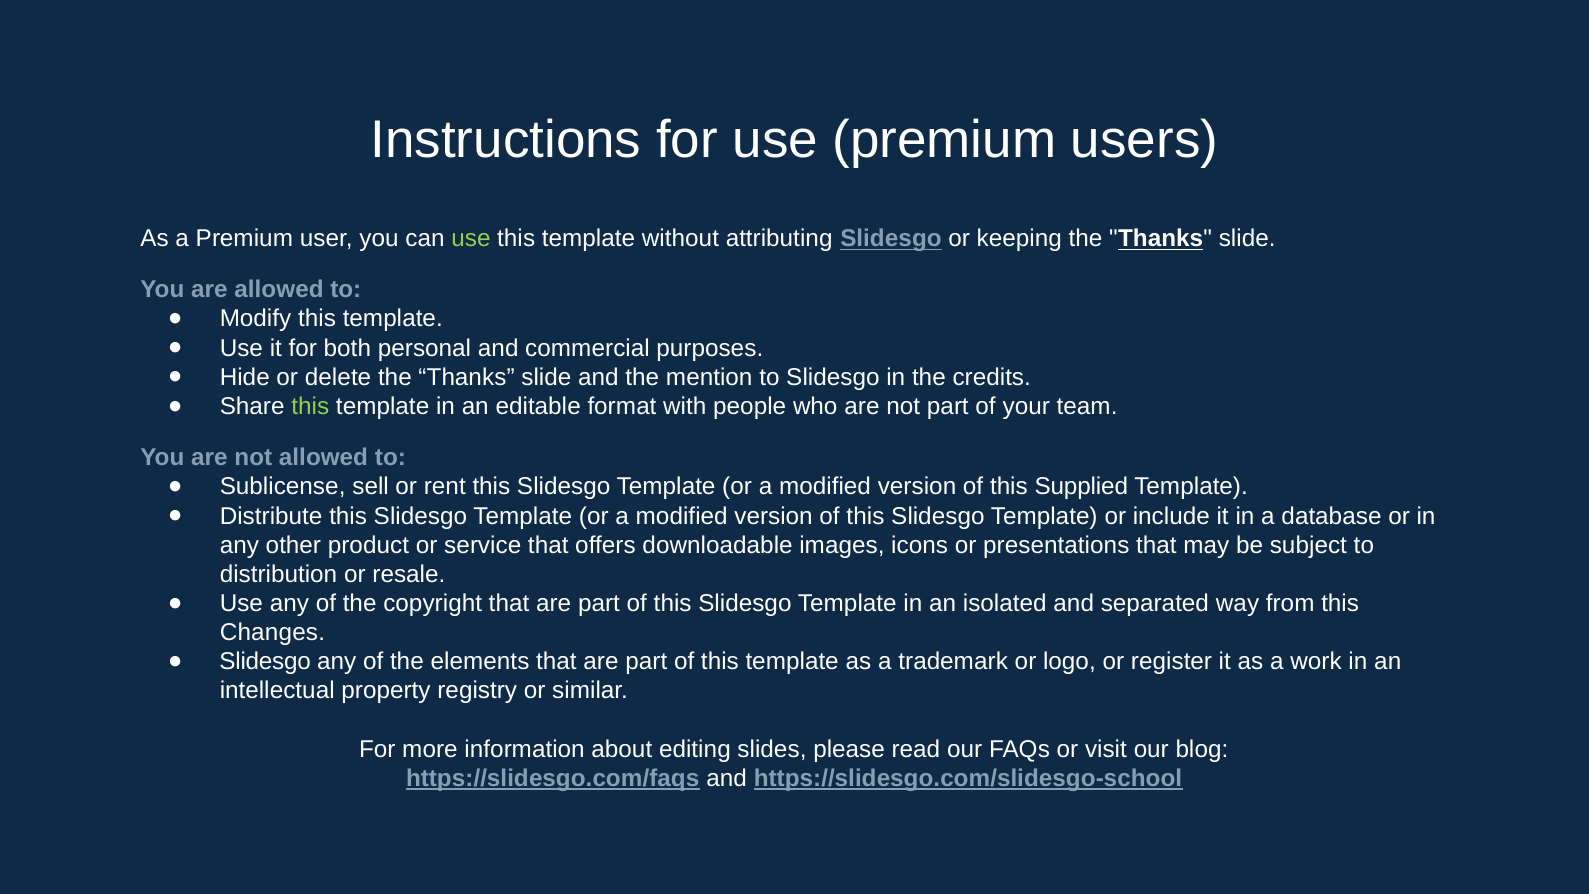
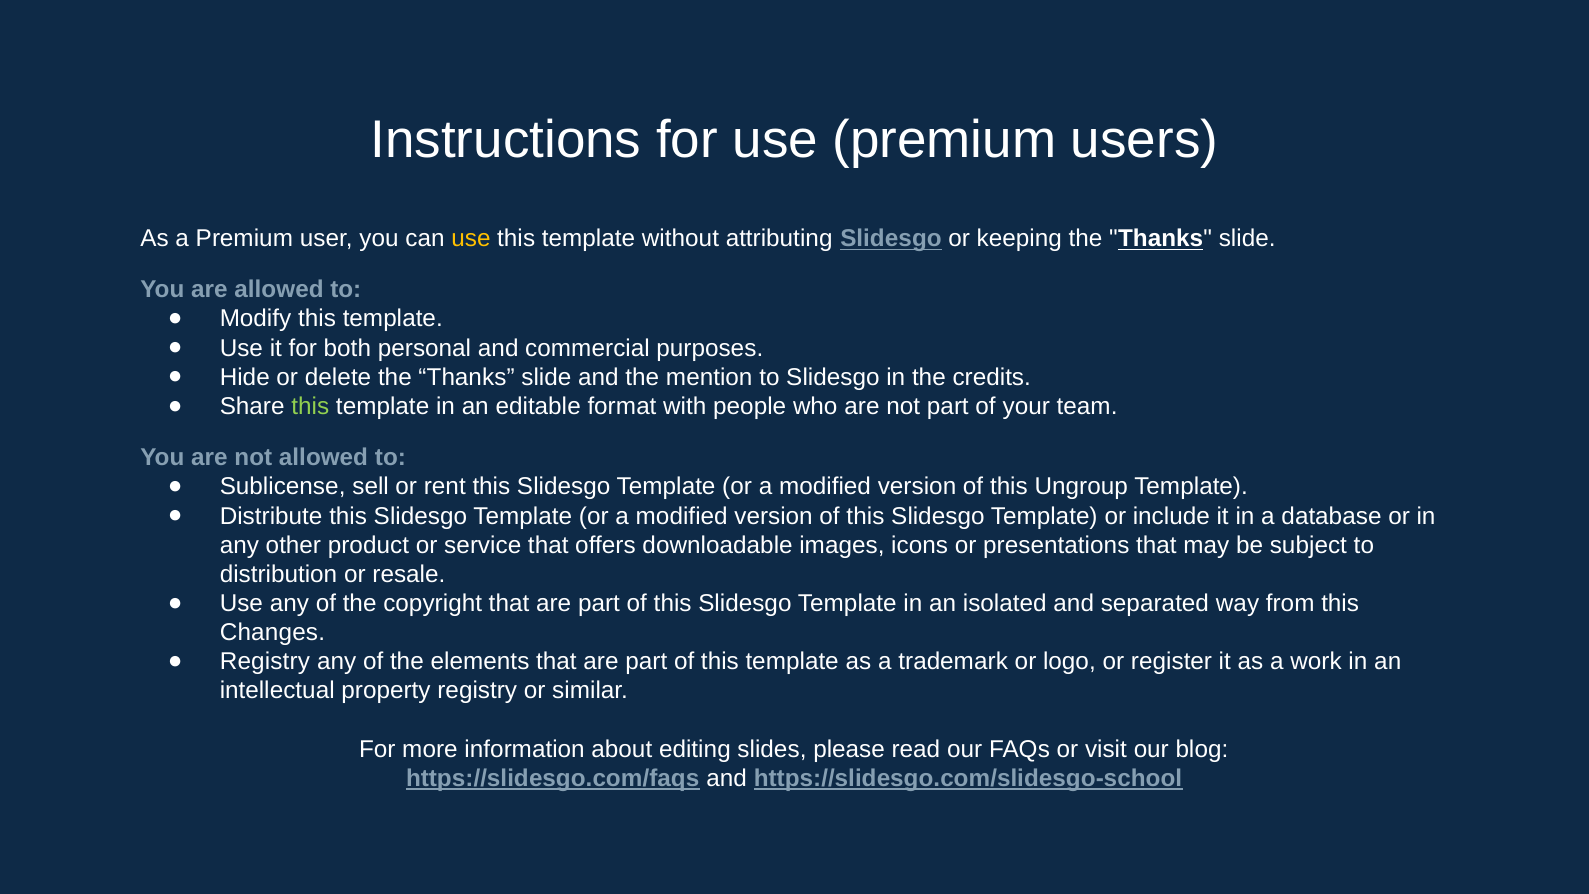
use colour: light green -> yellow (471, 239)
Supplied: Supplied -> Ungroup (1081, 487)
Slidesgo: Slidesgo -> Registry (265, 662)
